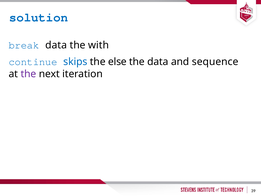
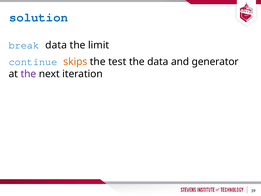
with: with -> limit (99, 45)
skips colour: blue -> orange (75, 62)
else: else -> test (117, 62)
sequence: sequence -> generator (215, 62)
